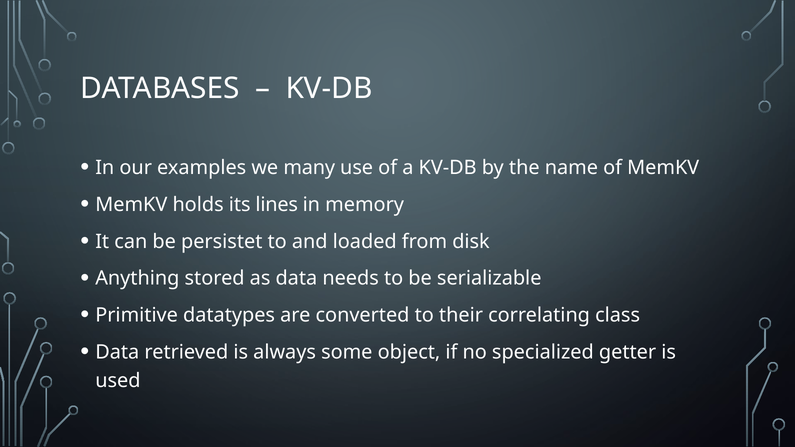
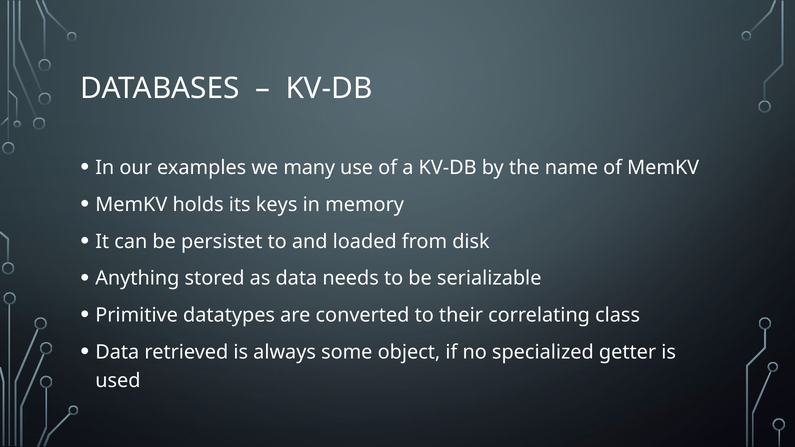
lines: lines -> keys (277, 205)
